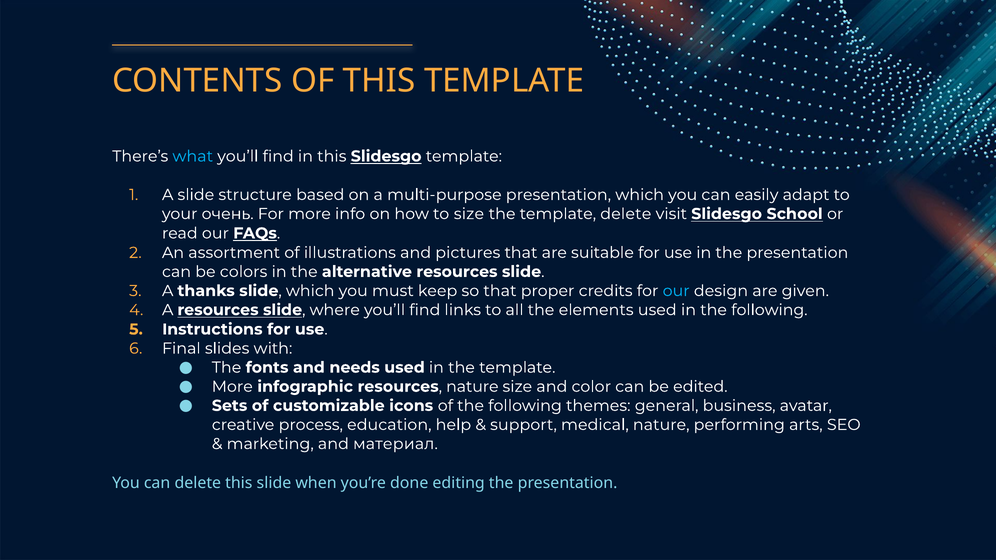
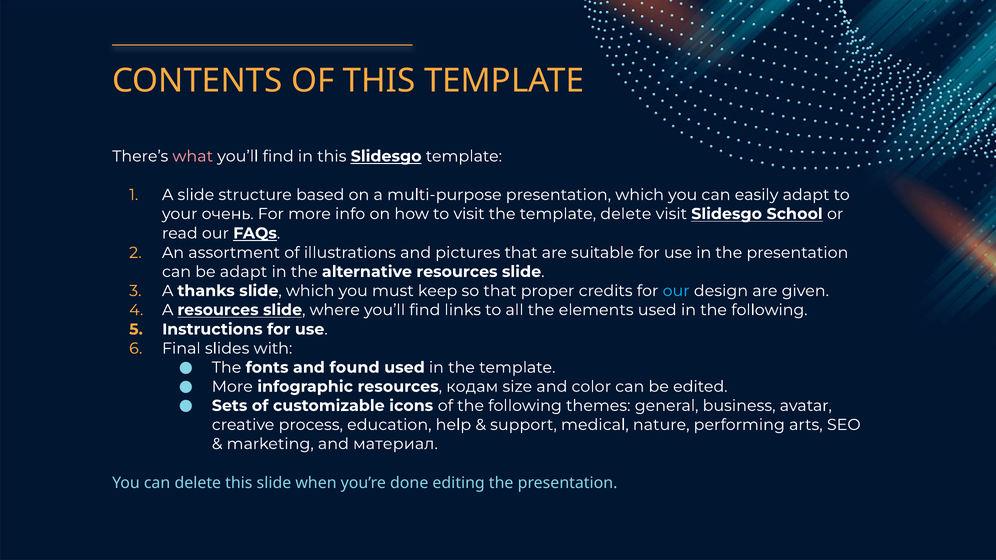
what colour: light blue -> pink (193, 156)
to size: size -> visit (469, 214)
be colors: colors -> adapt (243, 272)
needs: needs -> found (355, 368)
resources nature: nature -> кодам (472, 387)
